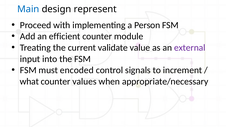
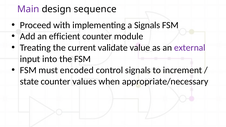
Main colour: blue -> purple (28, 9)
represent: represent -> sequence (95, 9)
a Person: Person -> Signals (147, 25)
what: what -> state (29, 82)
